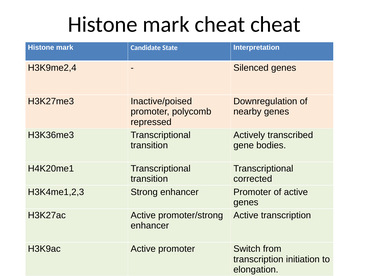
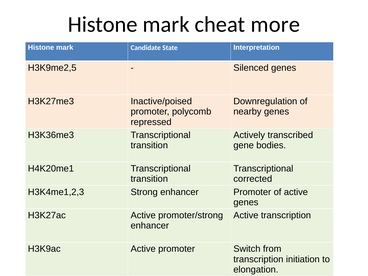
cheat cheat: cheat -> more (275, 25)
H3K9me2,4: H3K9me2,4 -> H3K9me2,5 (52, 68)
